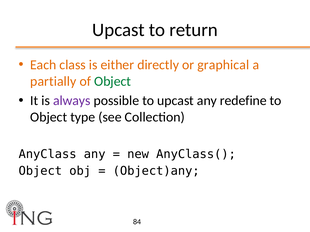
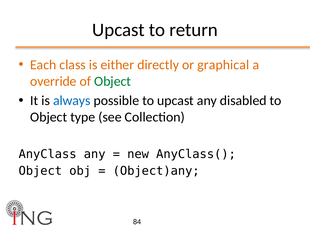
partially: partially -> override (53, 82)
always colour: purple -> blue (72, 101)
redefine: redefine -> disabled (243, 101)
